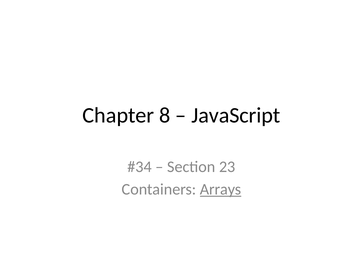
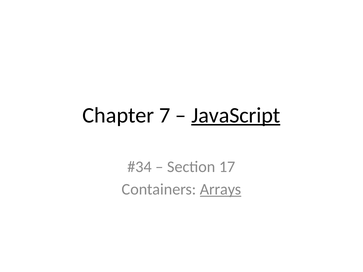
8: 8 -> 7 (165, 115)
JavaScript underline: none -> present (236, 115)
23: 23 -> 17 (227, 167)
